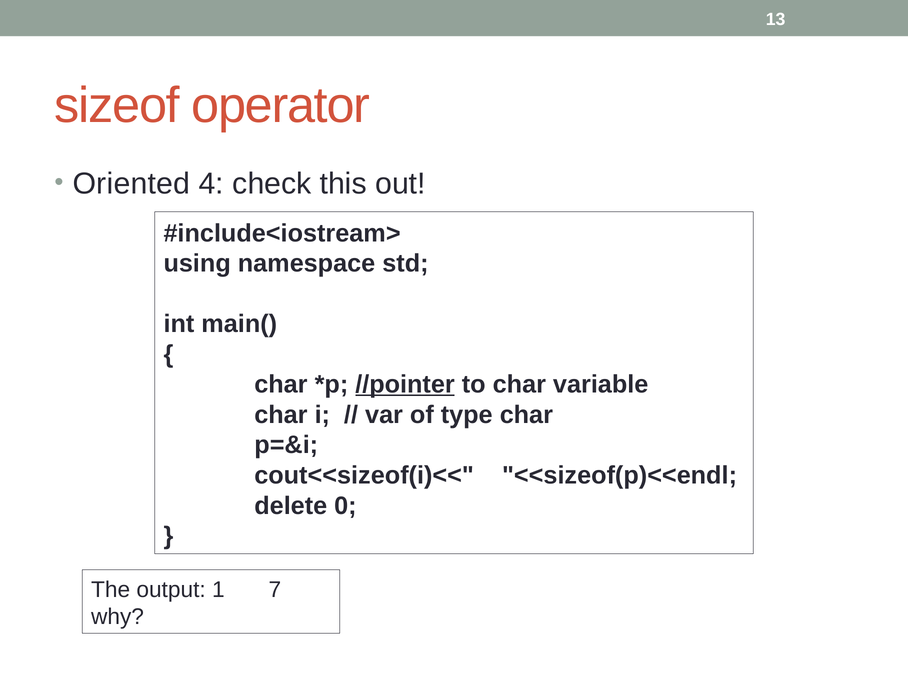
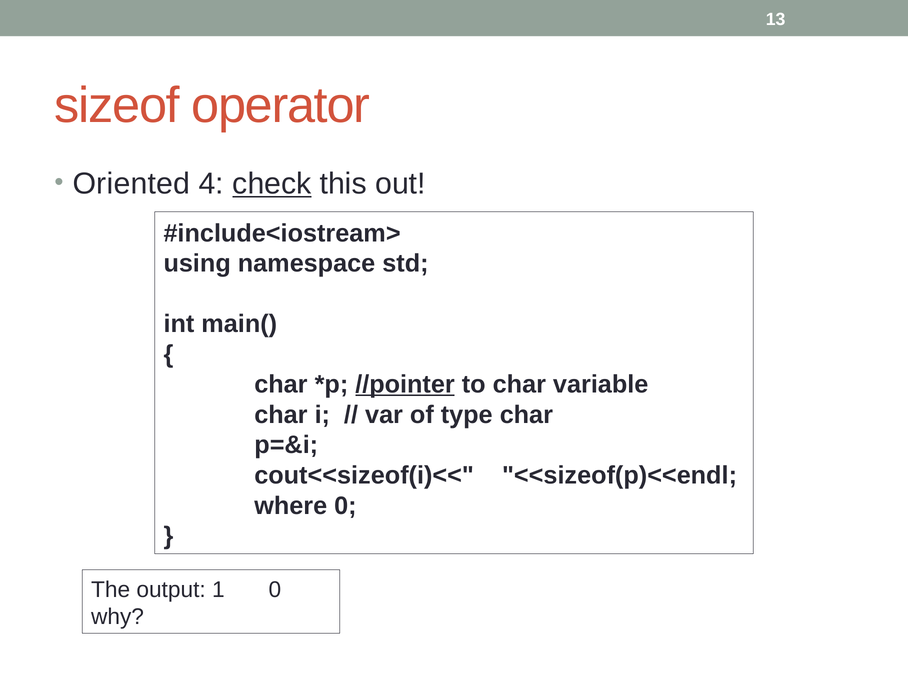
check underline: none -> present (272, 184)
delete: delete -> where (291, 506)
1 7: 7 -> 0 (275, 590)
